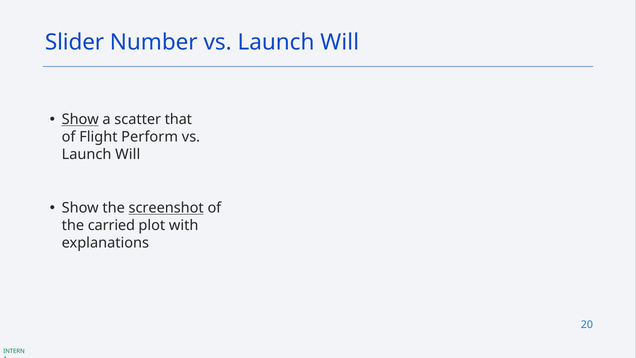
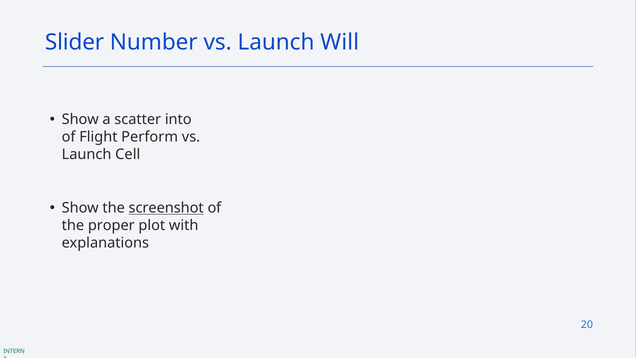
Show underline: present -> none (80, 119)
that: that -> into (178, 119)
Will: Will -> Cell (128, 154)
carried: carried -> proper (111, 225)
